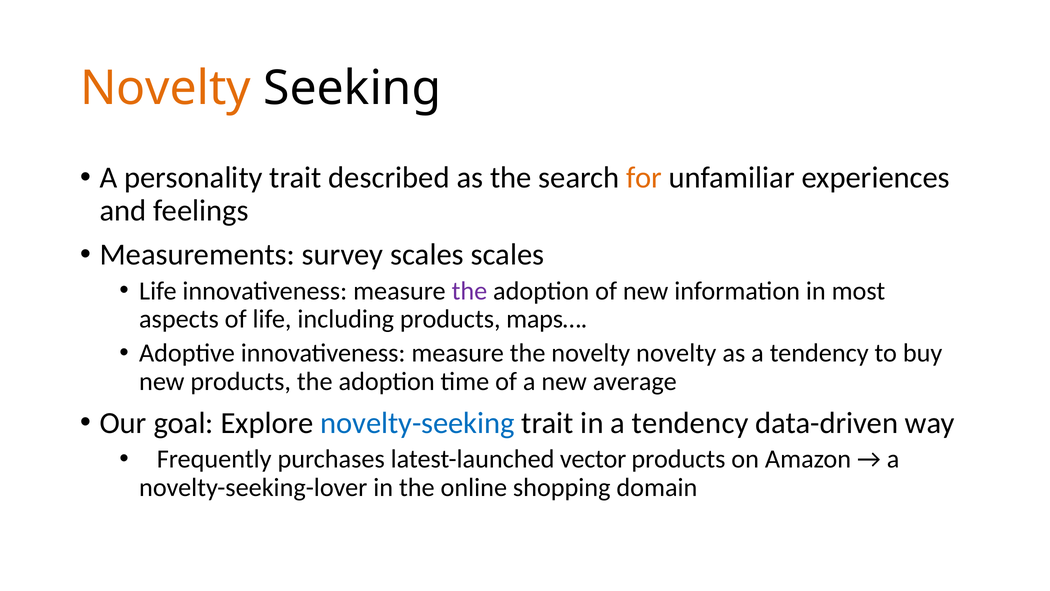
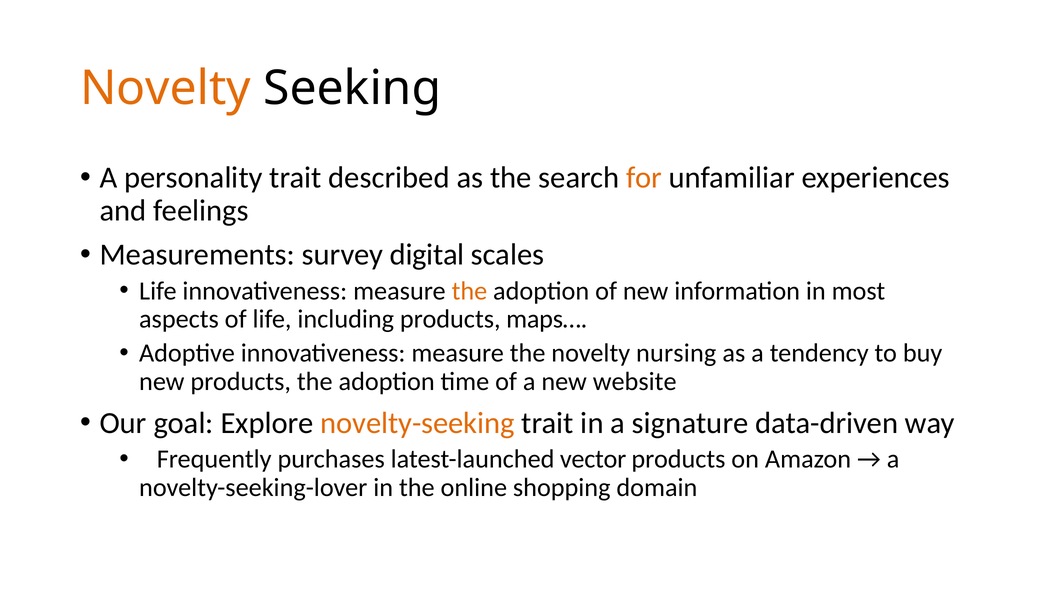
survey scales: scales -> digital (427, 254)
the colour: purple -> orange (469, 291)
novelty novelty: novelty -> nursing (676, 353)
average: average -> website (635, 381)
novelty-seeking colour: blue -> orange (417, 423)
in a tendency: tendency -> signature (690, 423)
